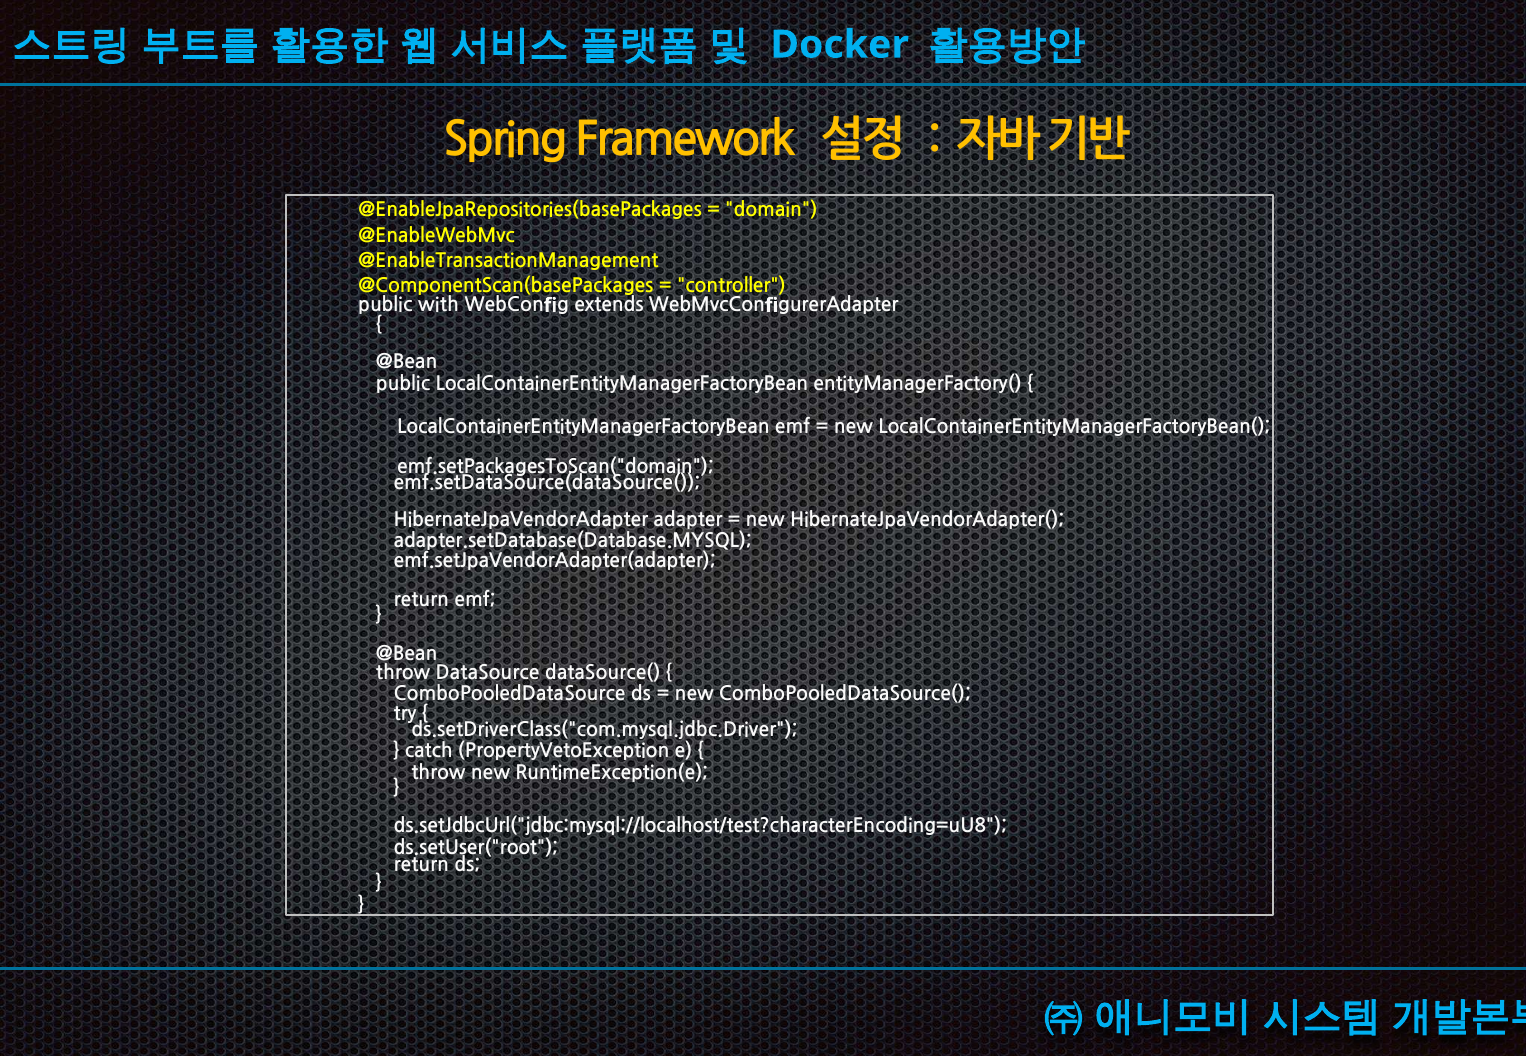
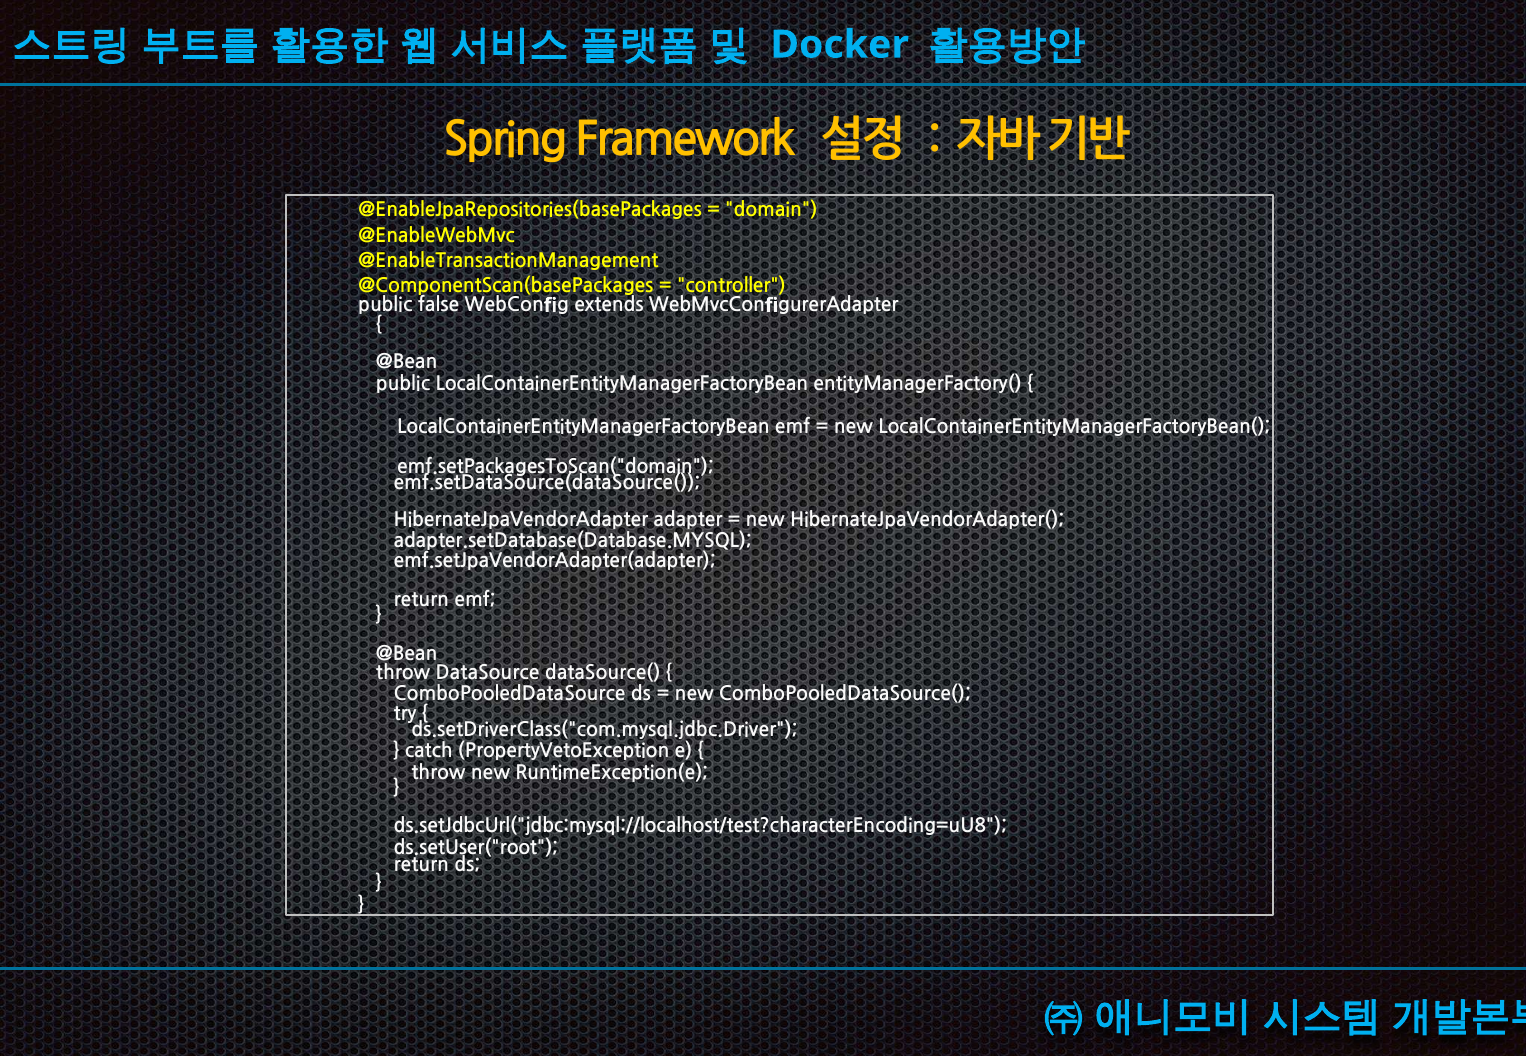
with: with -> false (439, 305)
